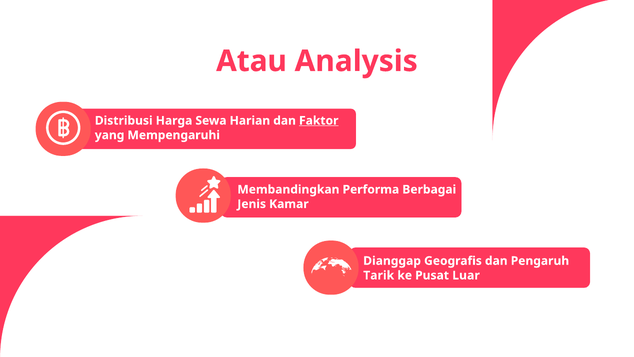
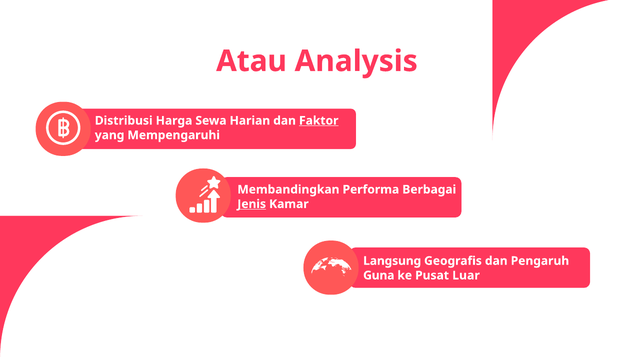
Jenis underline: none -> present (252, 204)
Dianggap: Dianggap -> Langsung (392, 261)
Tarik: Tarik -> Guna (379, 275)
